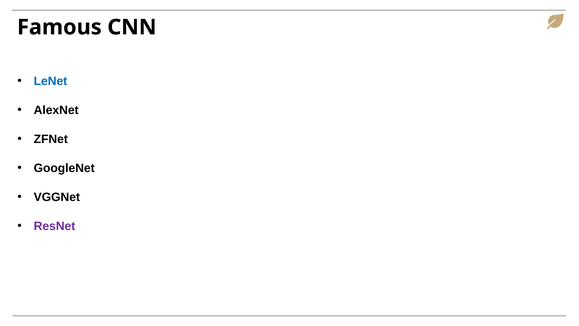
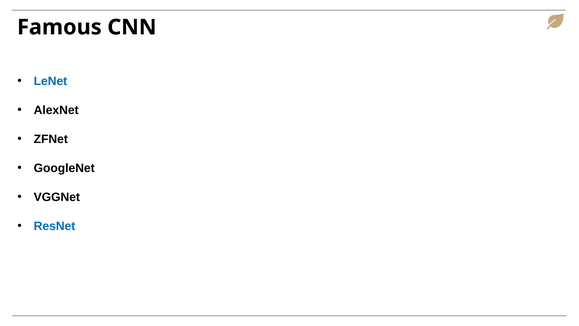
ResNet colour: purple -> blue (54, 226)
